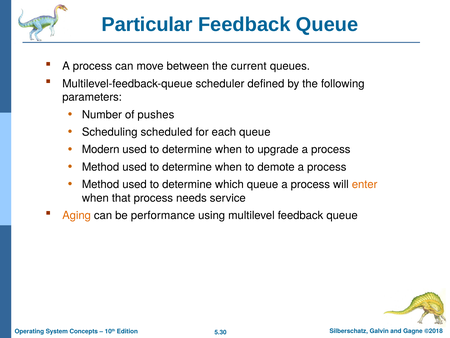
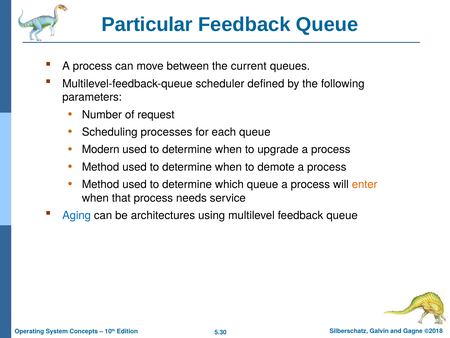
pushes: pushes -> request (156, 114)
scheduled: scheduled -> processes (166, 132)
Aging colour: orange -> blue (77, 215)
performance: performance -> architectures (163, 215)
